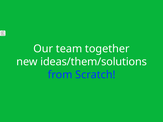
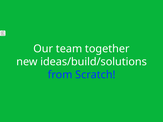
ideas/them/solutions: ideas/them/solutions -> ideas/build/solutions (94, 62)
